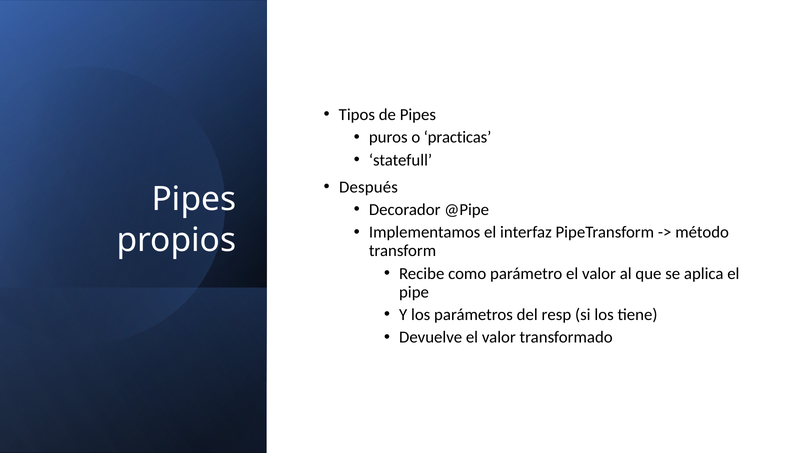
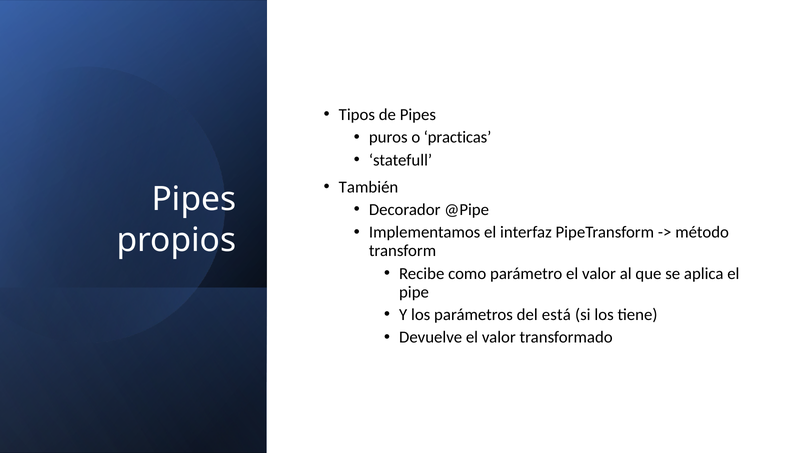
Después: Después -> También (369, 187)
resp: resp -> está (556, 315)
